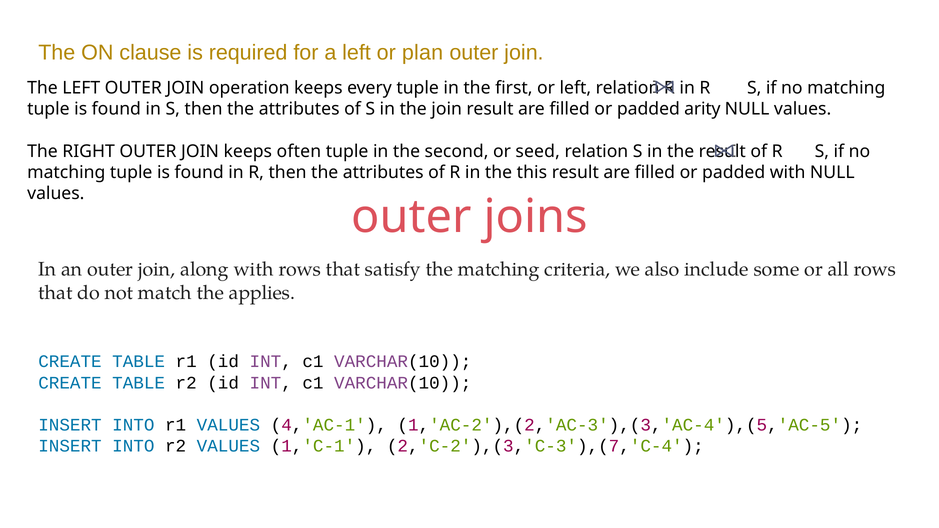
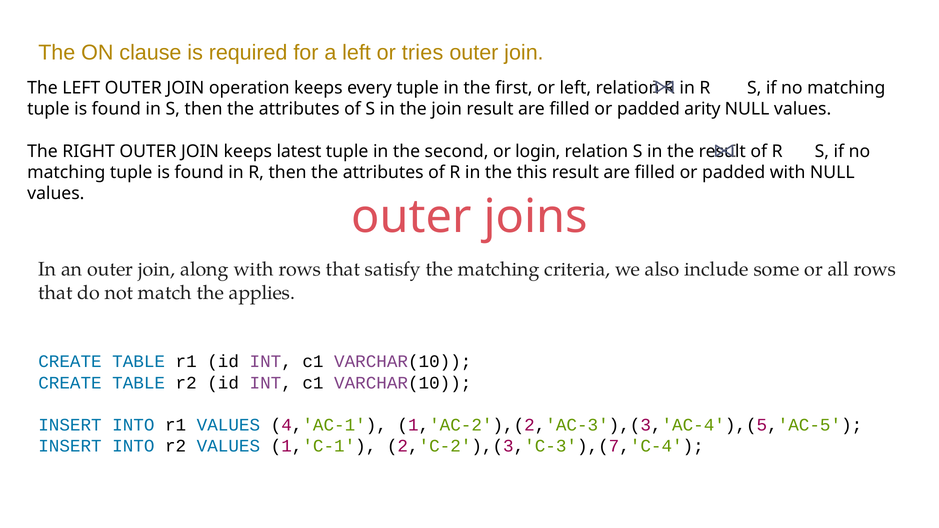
plan: plan -> tries (423, 53)
often: often -> latest (299, 151)
seed: seed -> login (538, 151)
